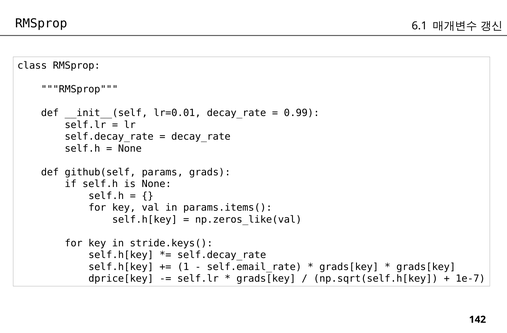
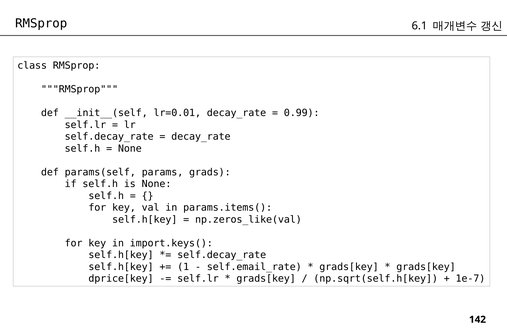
github(self: github(self -> params(self (100, 172)
stride.keys(: stride.keys( -> import.keys( (171, 243)
